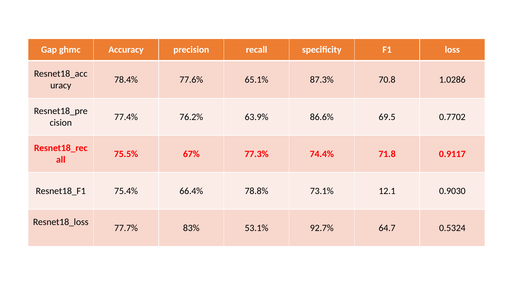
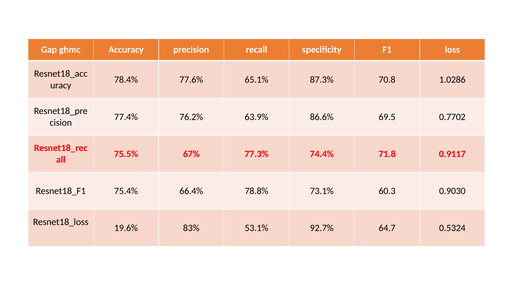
12.1: 12.1 -> 60.3 (387, 191)
77.7%: 77.7% -> 19.6% (126, 228)
